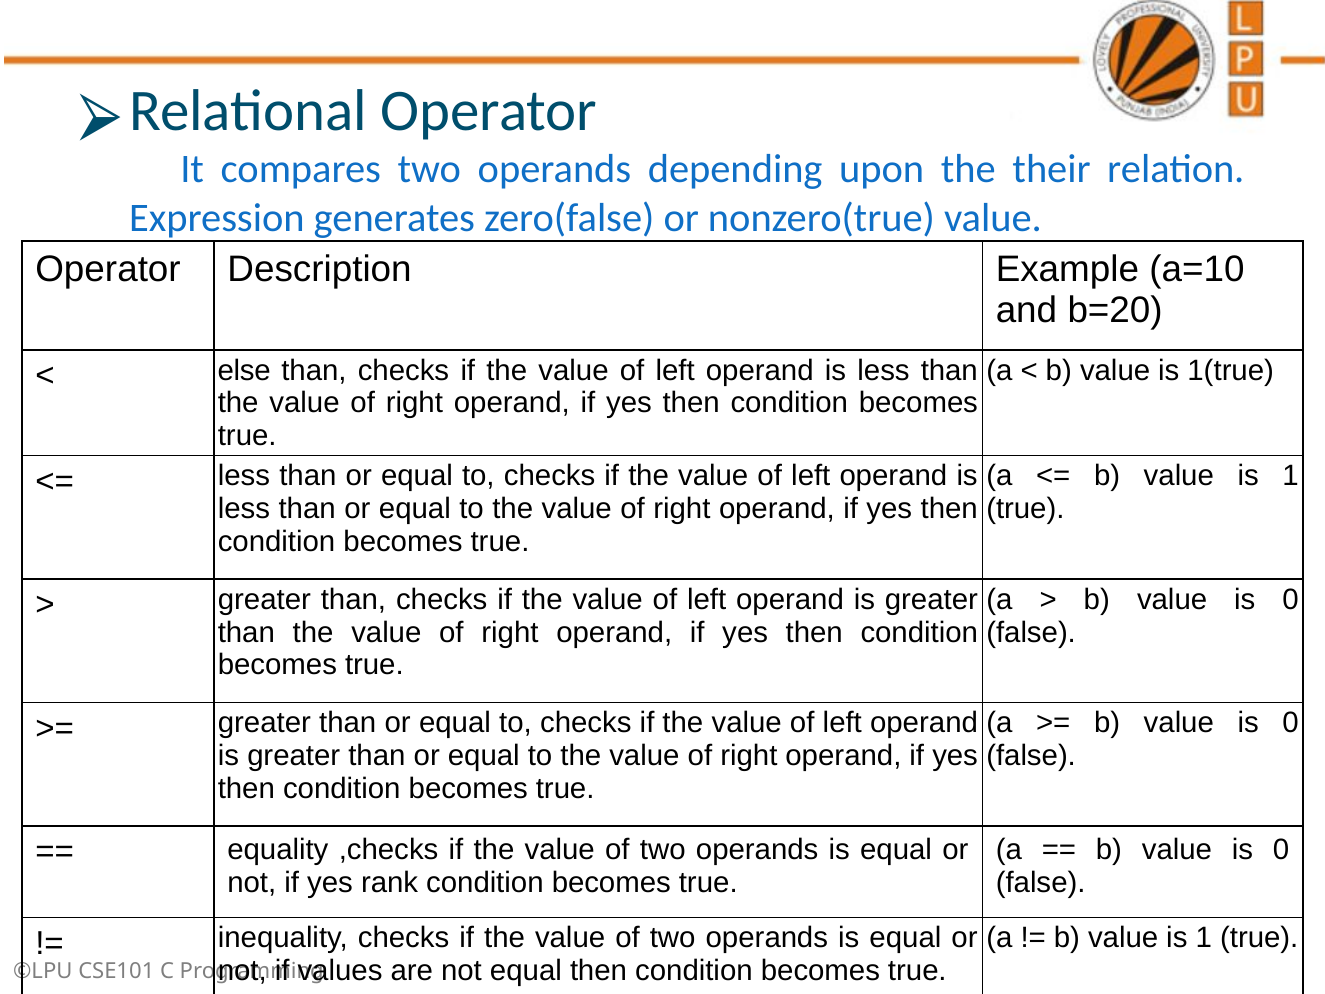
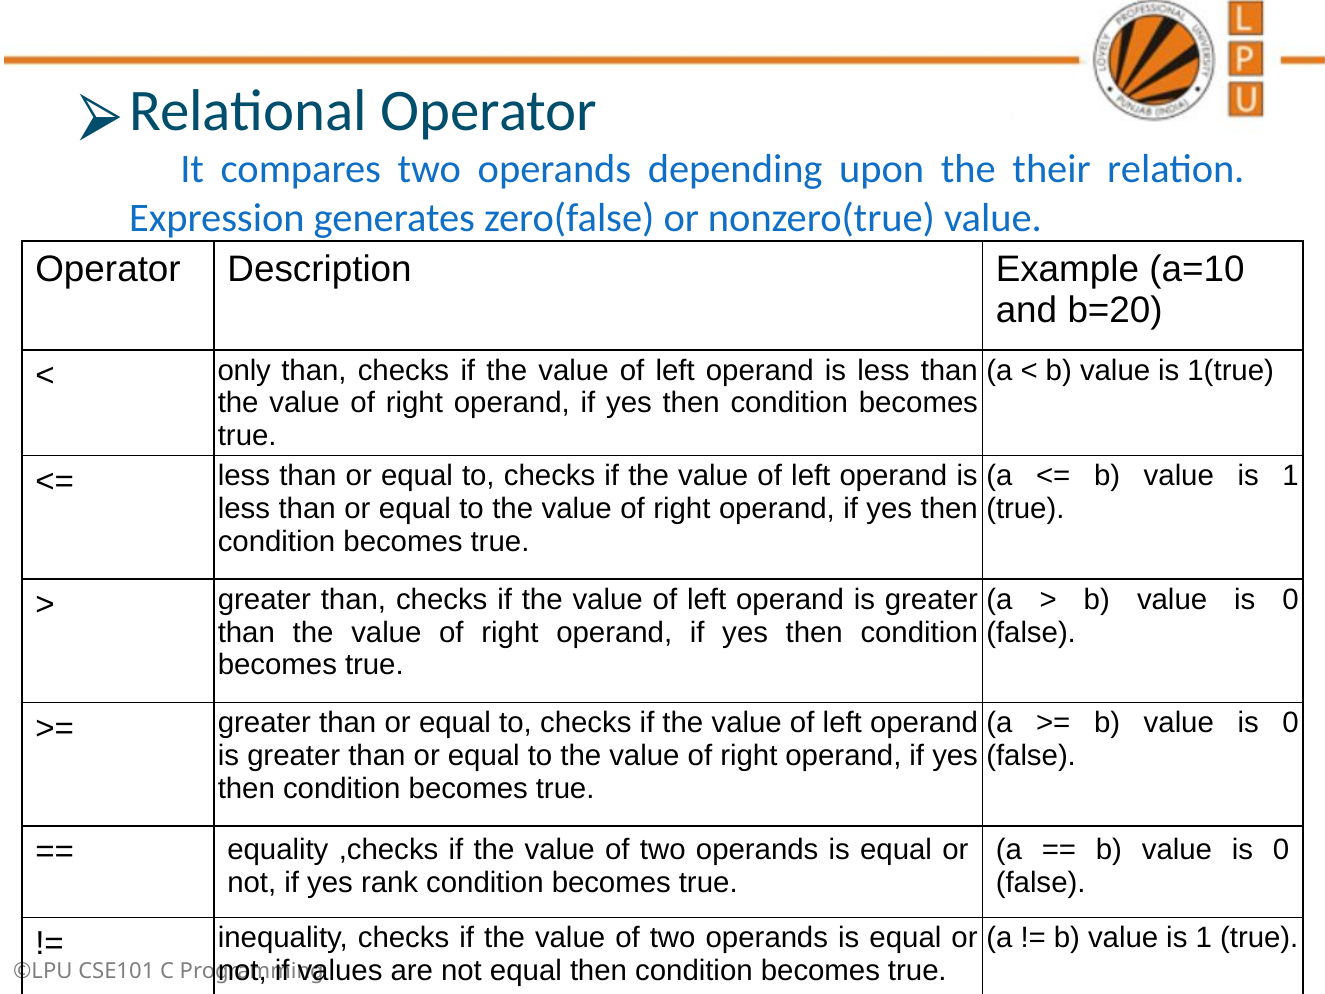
else: else -> only (244, 370)
